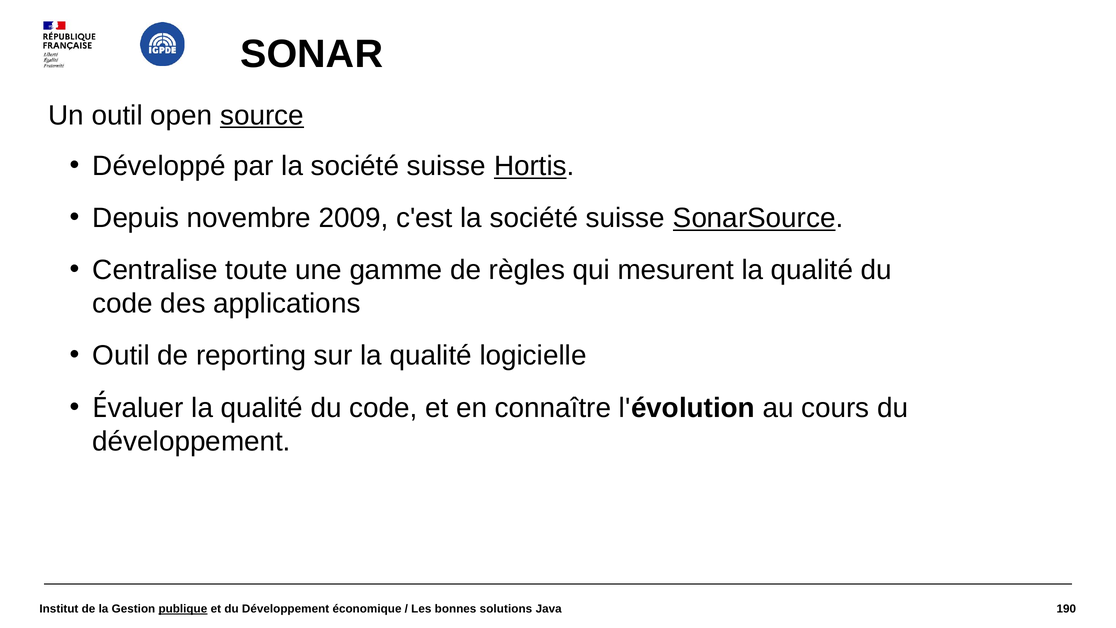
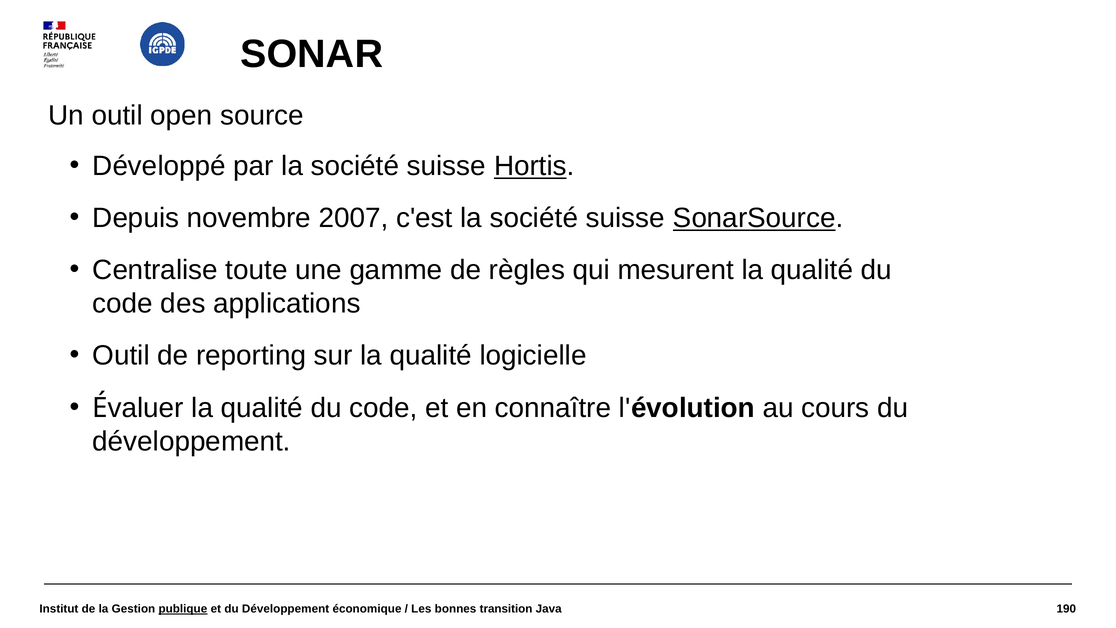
source underline: present -> none (262, 115)
2009: 2009 -> 2007 (353, 218)
solutions: solutions -> transition (506, 609)
